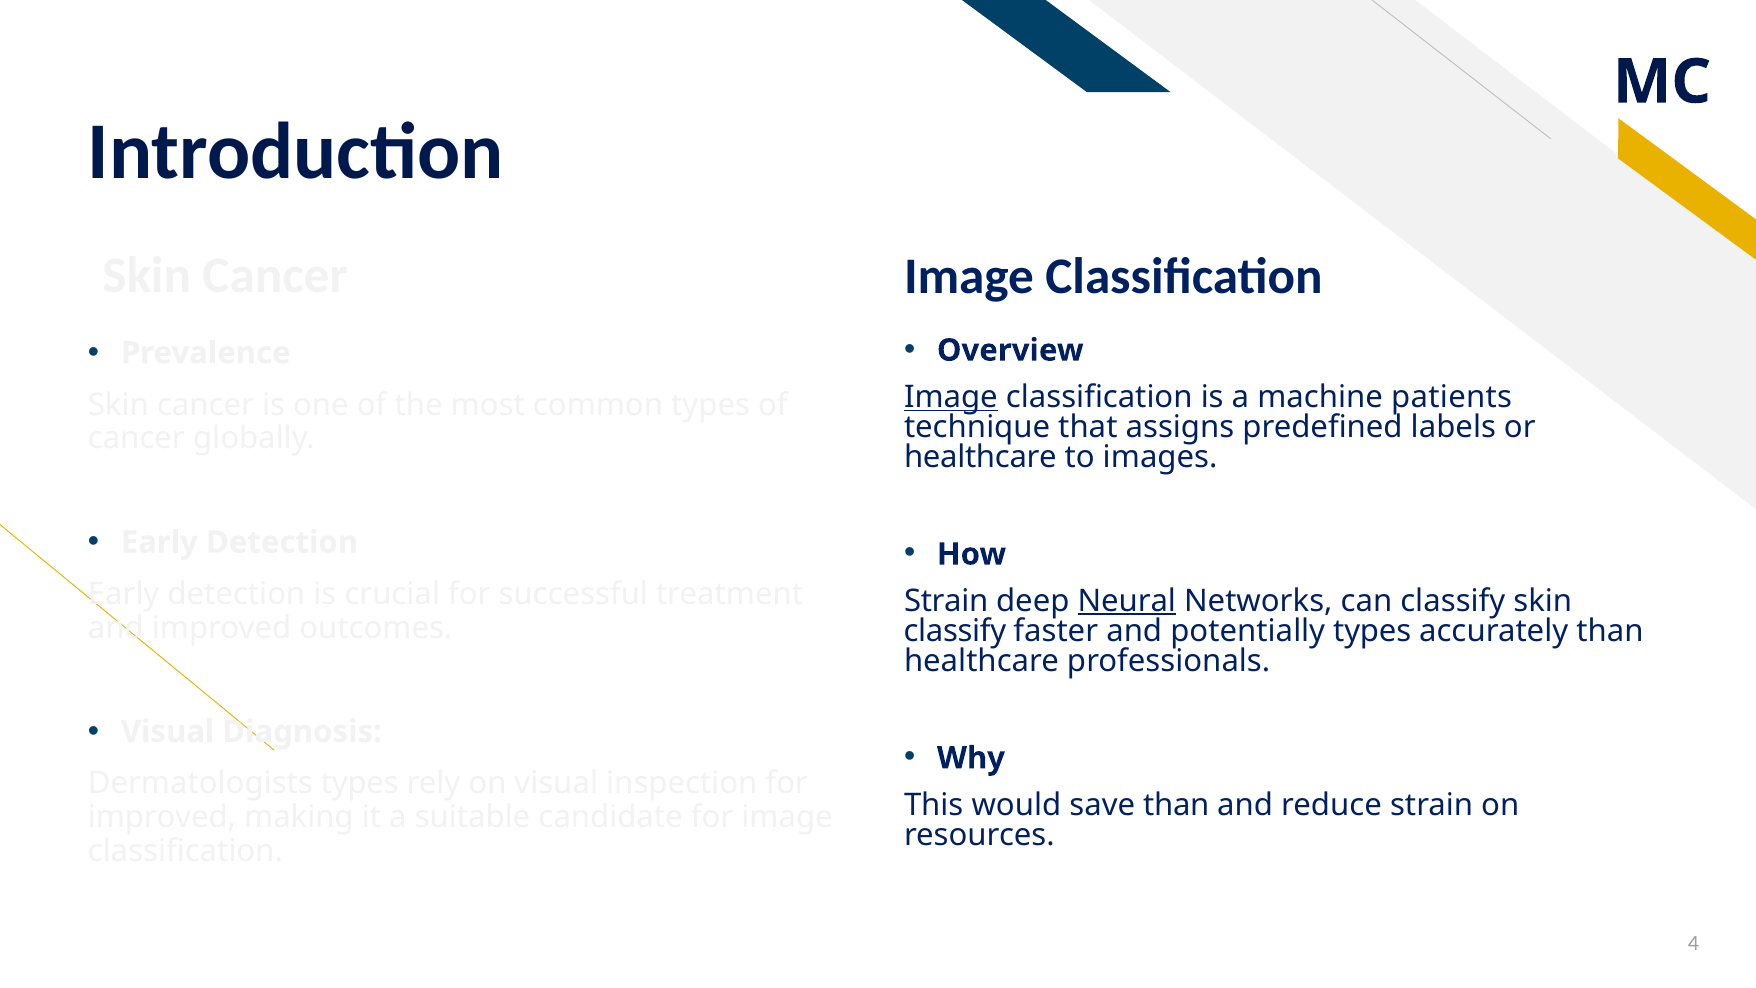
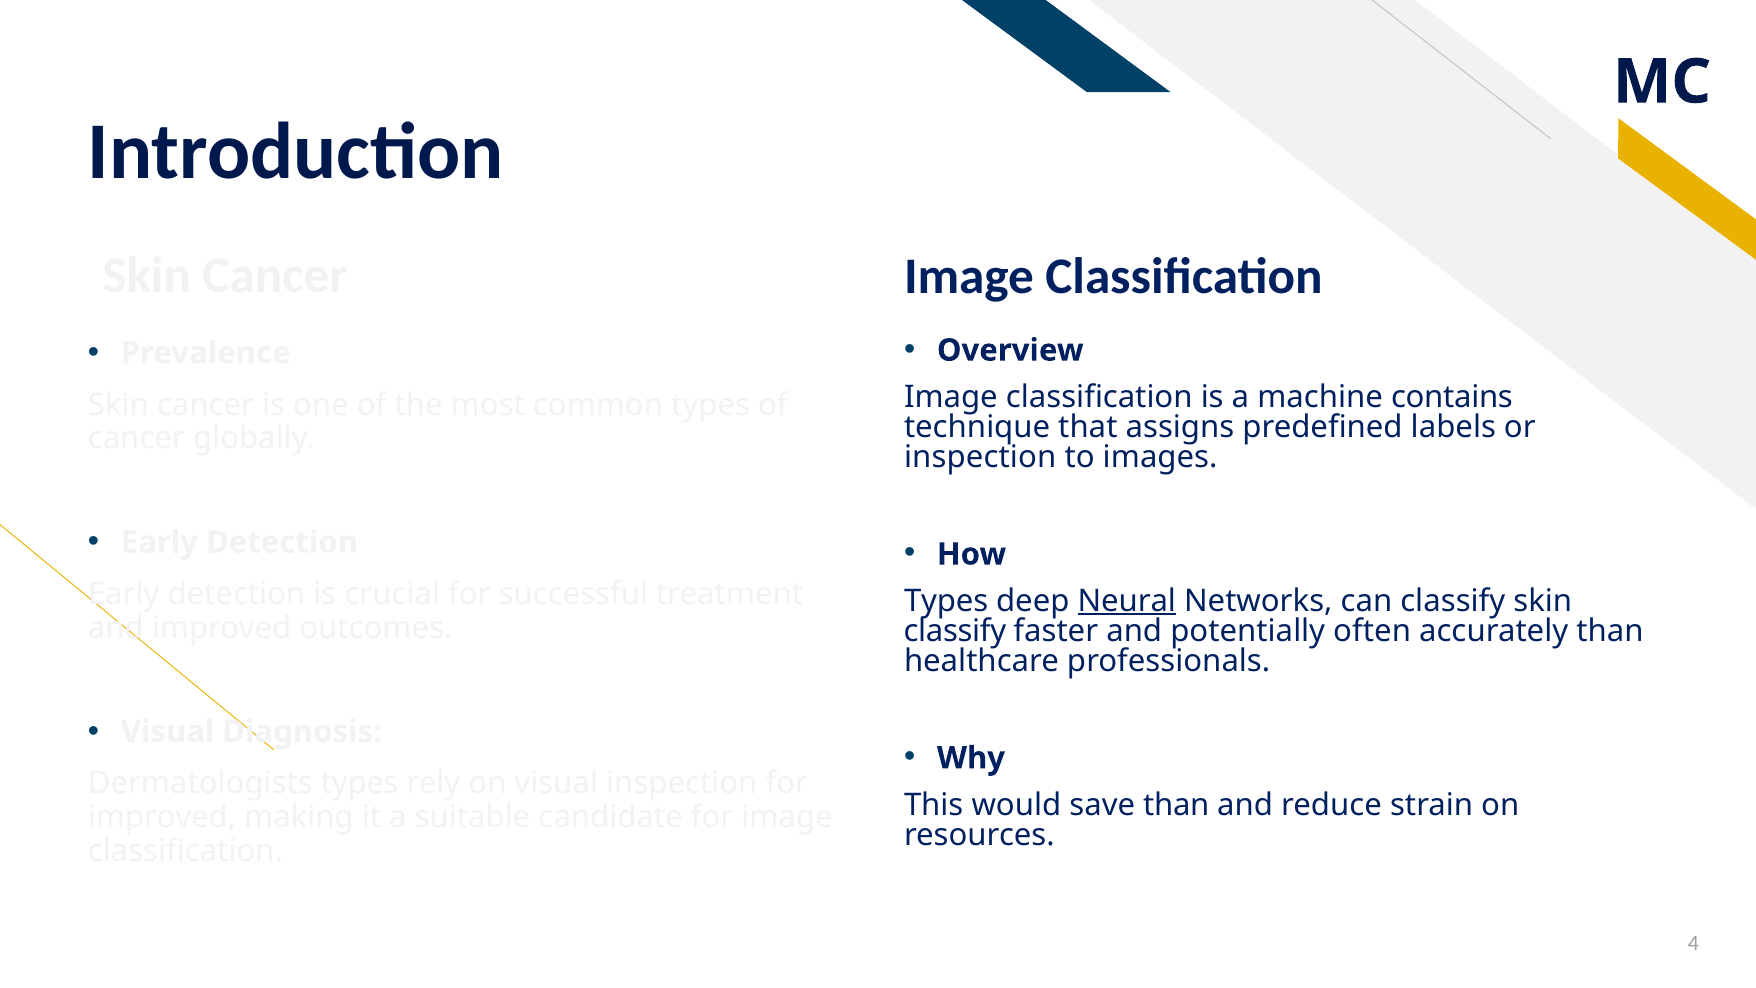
Image underline: present -> none (951, 397)
patients: patients -> contains (1452, 397)
healthcare: healthcare -> inspection (980, 457)
Strain: Strain -> Types (946, 601)
potentially types: types -> often (1372, 631)
